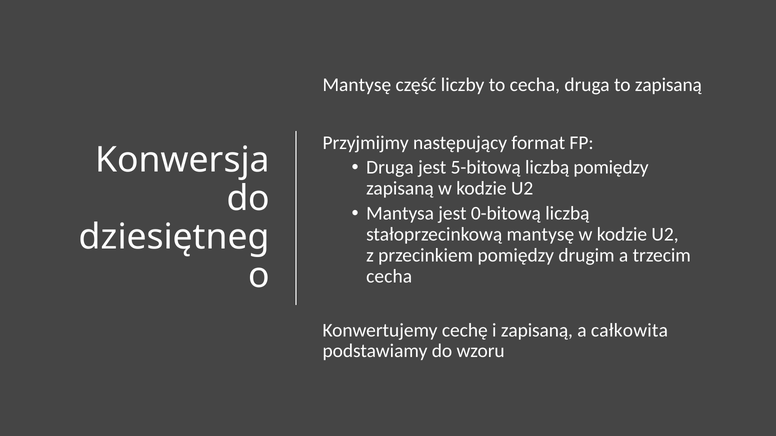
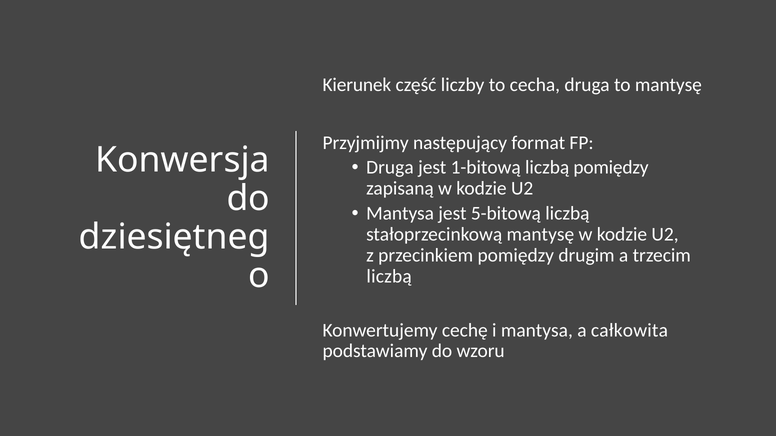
Mantysę: Mantysę -> Kierunek (357, 85)
to zapisaną: zapisaną -> mantysę (668, 85)
5-bitową: 5-bitową -> 1-bitową (486, 168)
0-bitową: 0-bitową -> 5-bitową (506, 214)
cecha: cecha -> liczbą (389, 277)
i zapisaną: zapisaną -> mantysa (537, 331)
